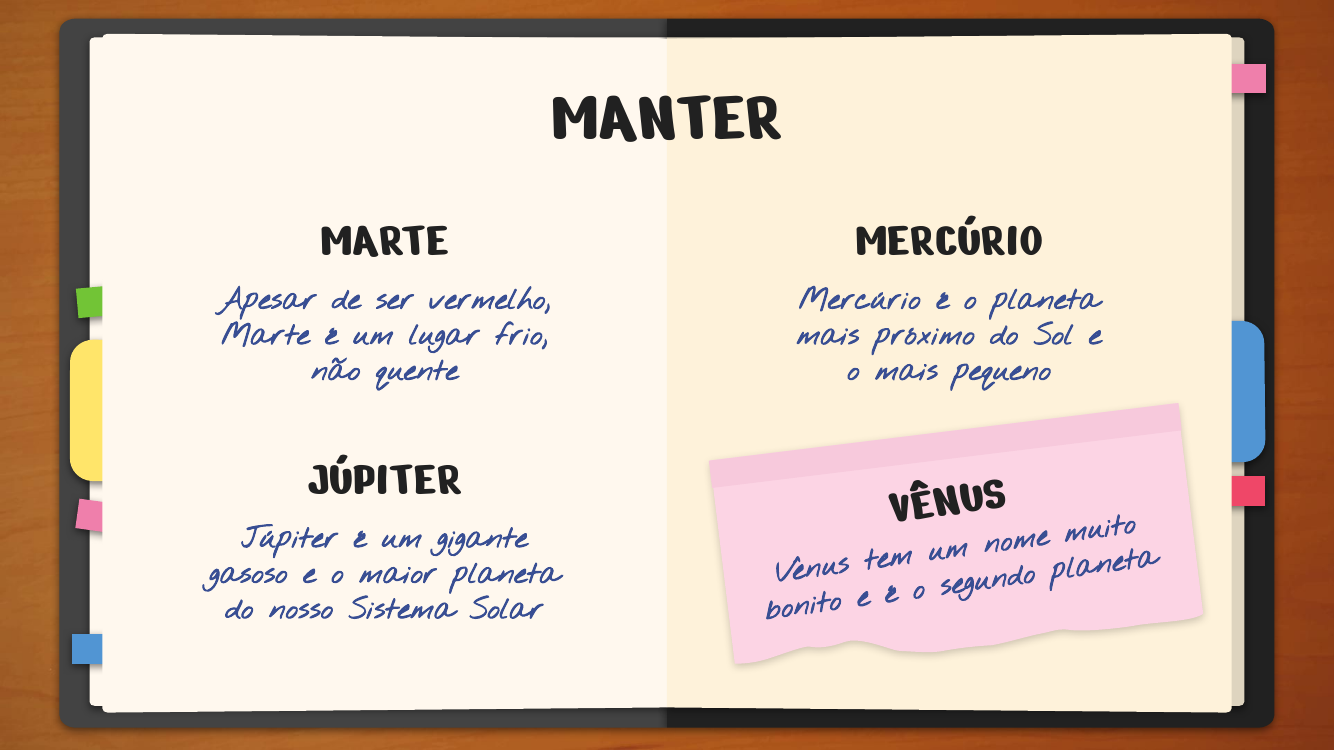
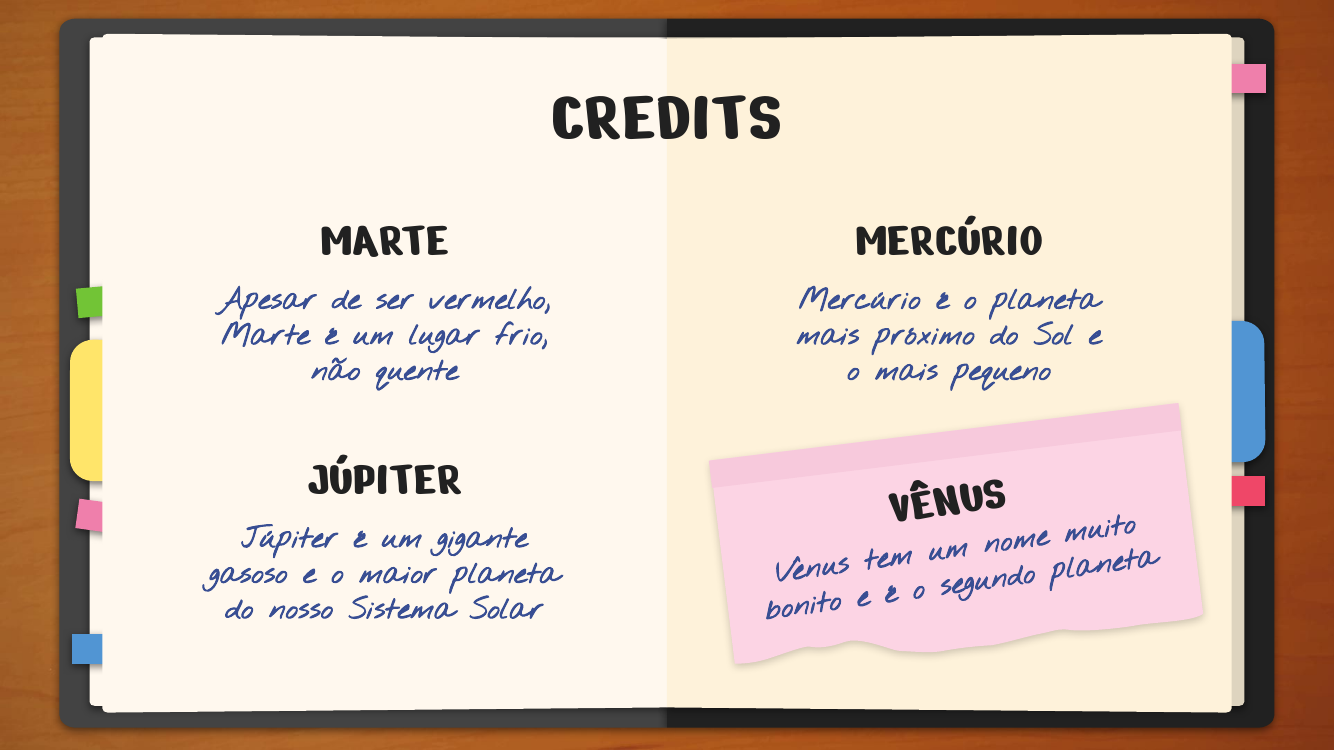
MANTER: MANTER -> CREDITS (667, 115)
